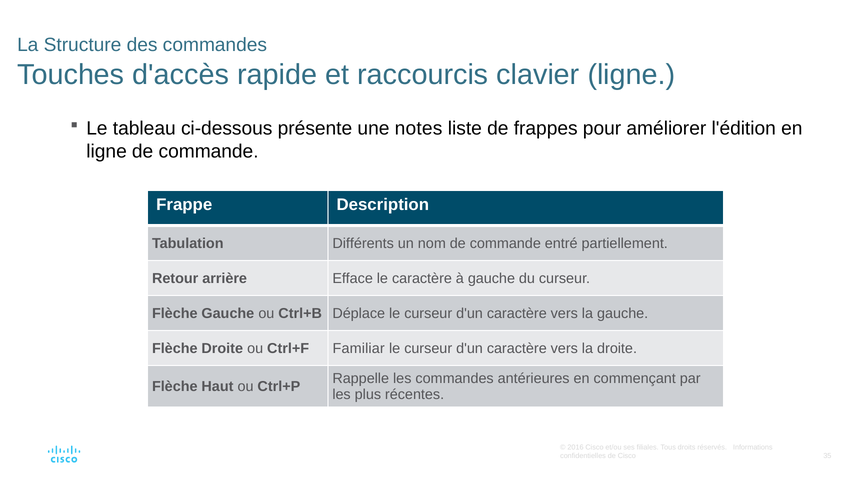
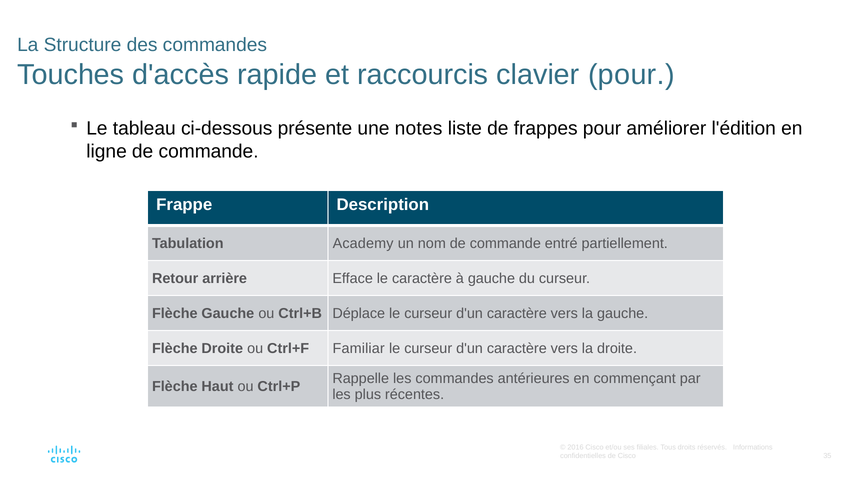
clavier ligne: ligne -> pour (631, 75)
Différents: Différents -> Academy (363, 243)
